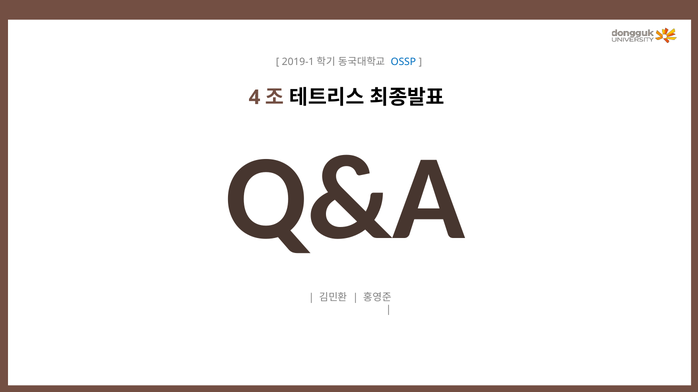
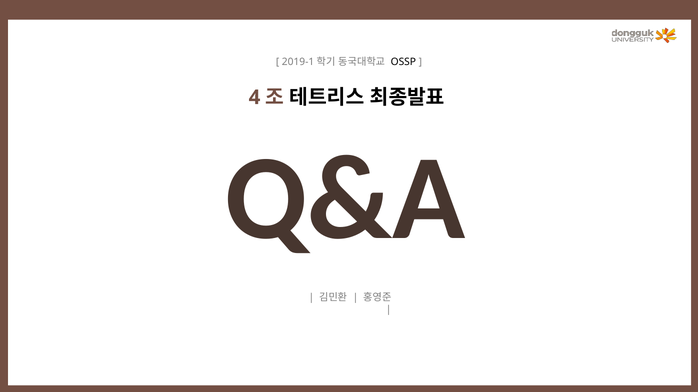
OSSP colour: blue -> black (403, 62)
